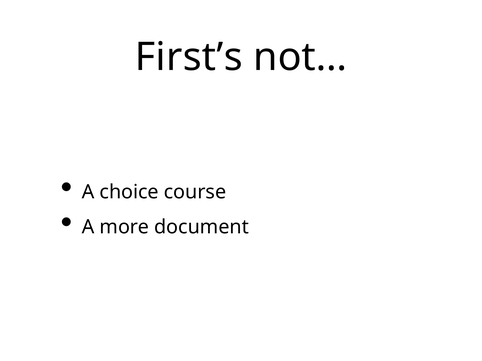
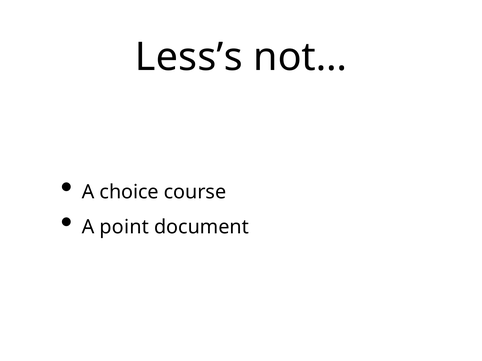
First’s: First’s -> Less’s (189, 57)
more: more -> point (124, 227)
